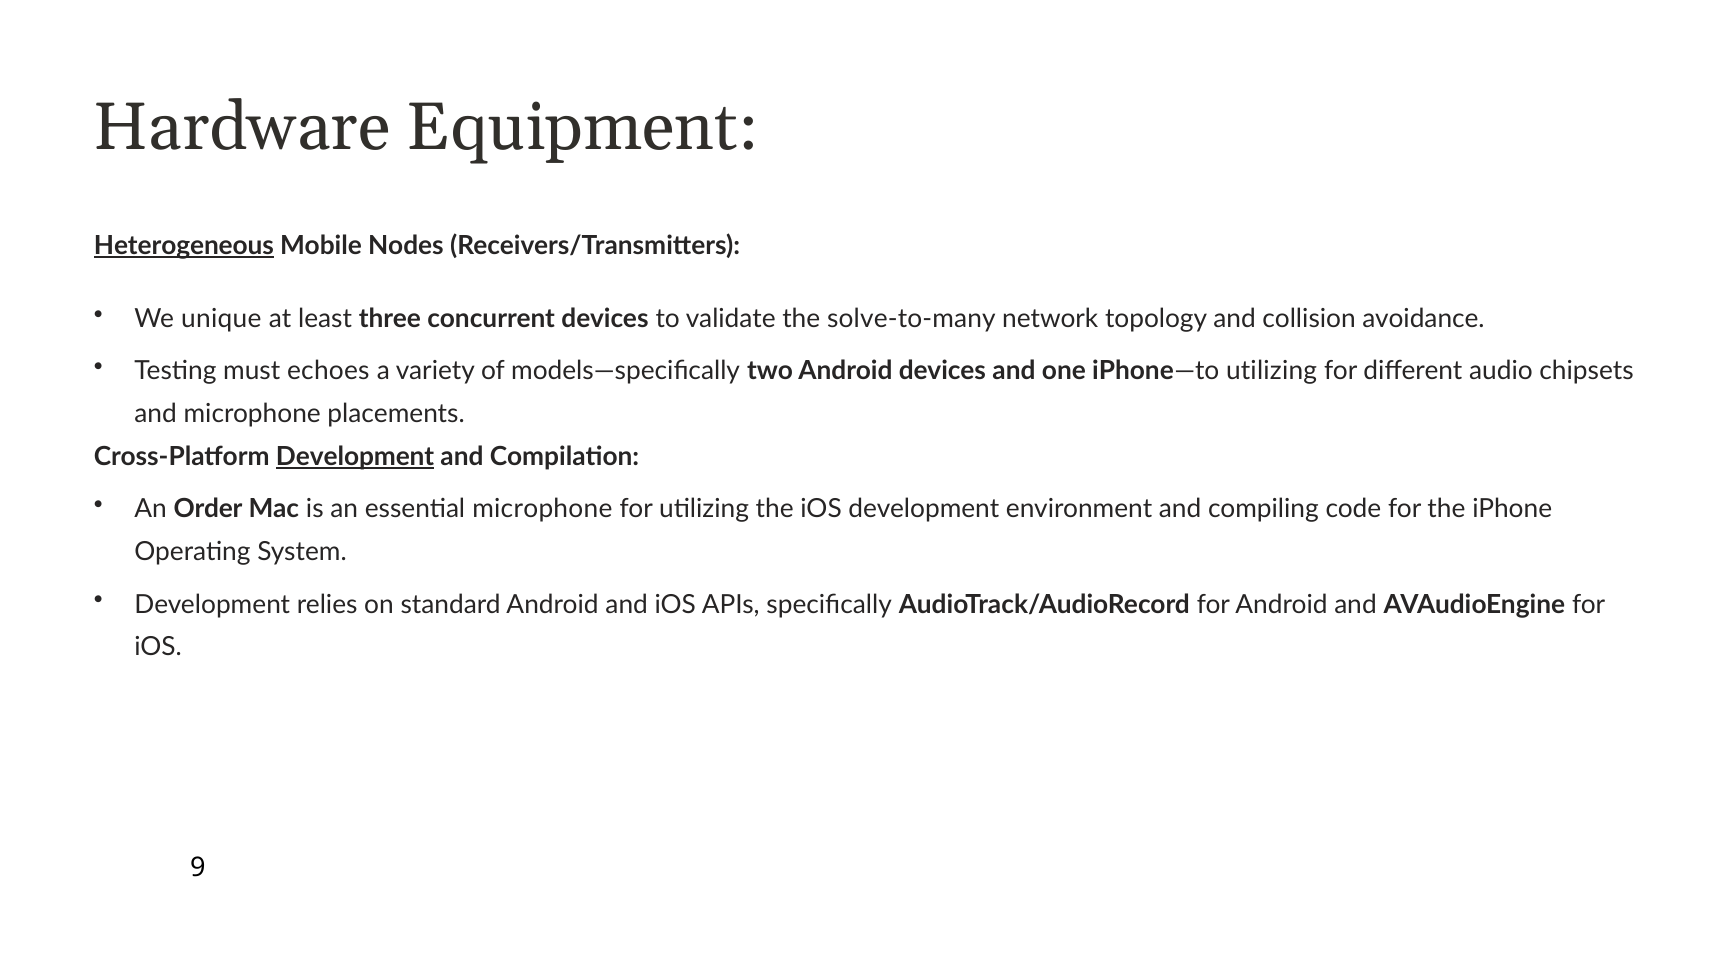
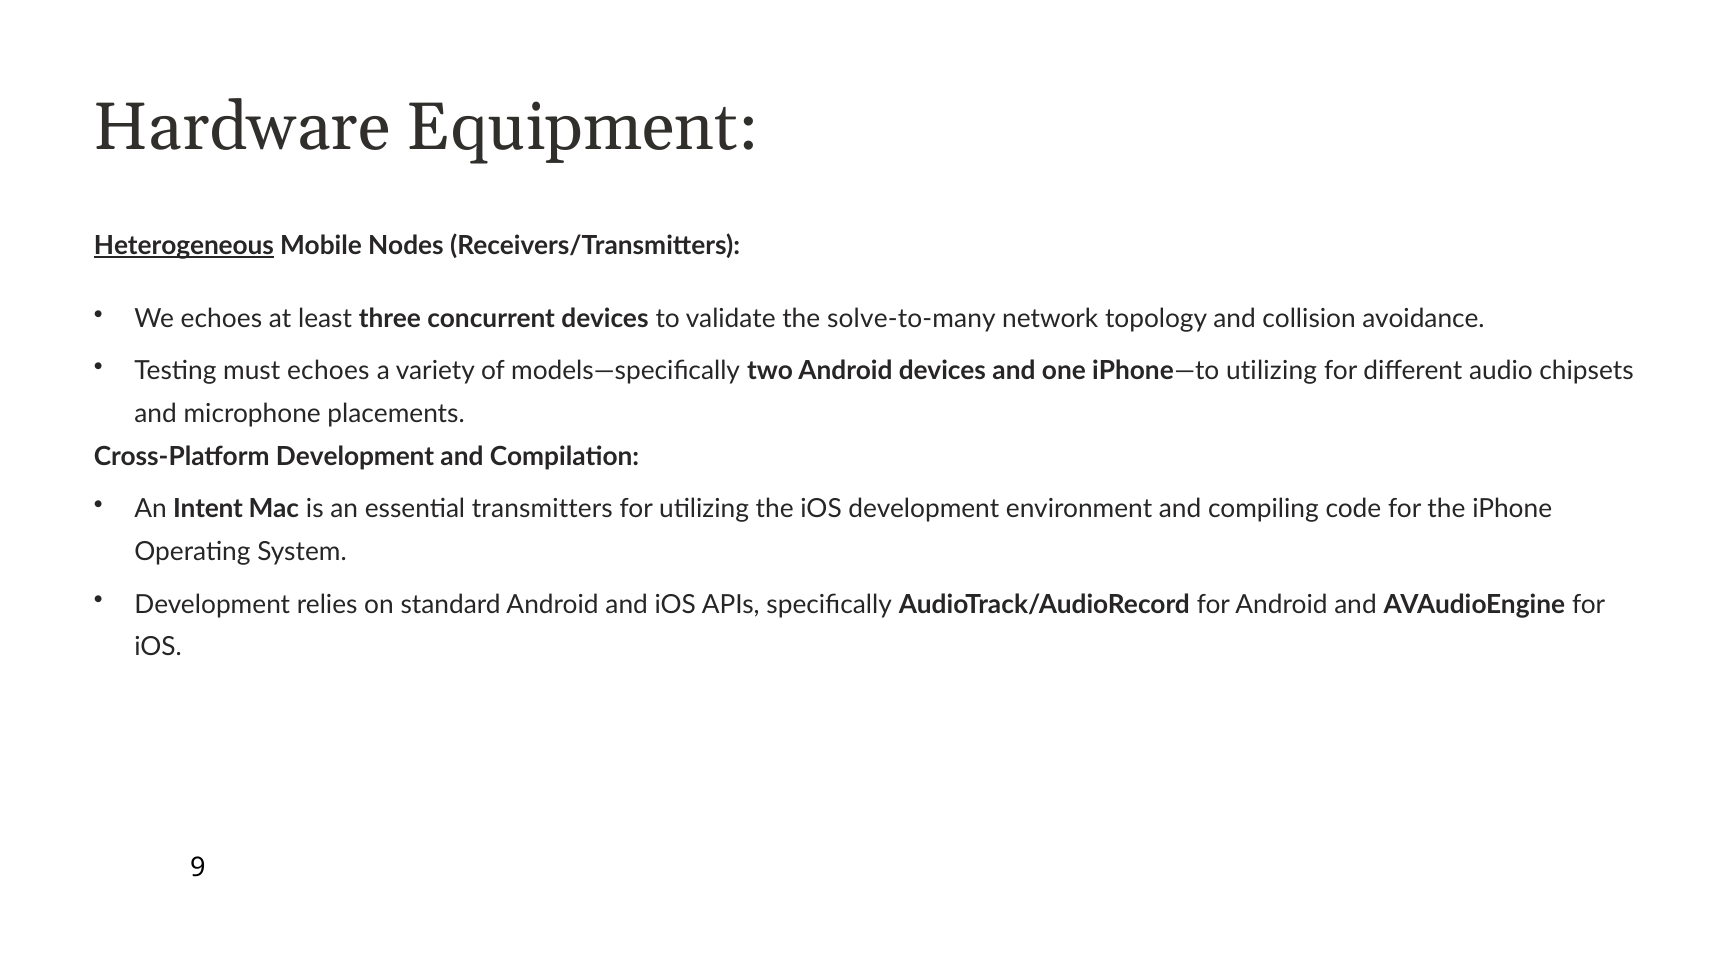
We unique: unique -> echoes (221, 318)
Development underline: present -> none (355, 456)
Order: Order -> Intent (208, 509)
essential microphone: microphone -> transmitters (542, 509)
